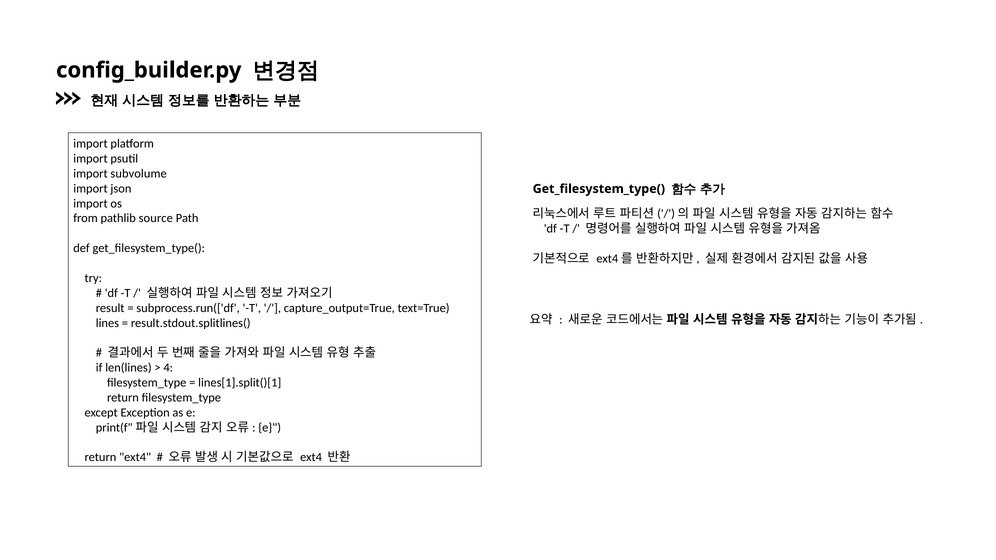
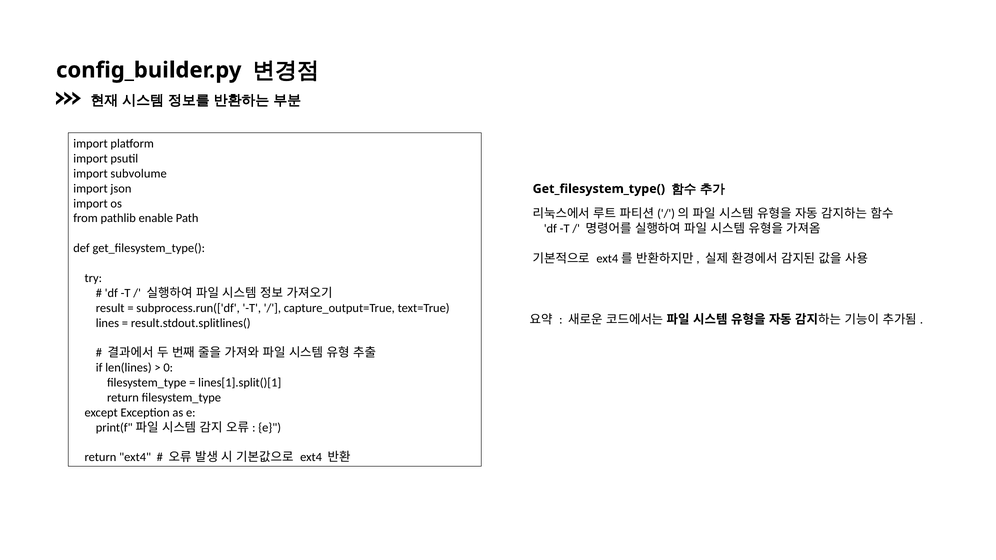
source: source -> enable (156, 218)
4: 4 -> 0 (168, 368)
